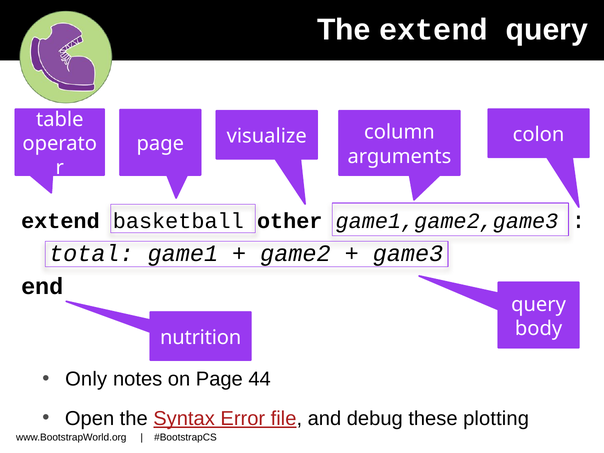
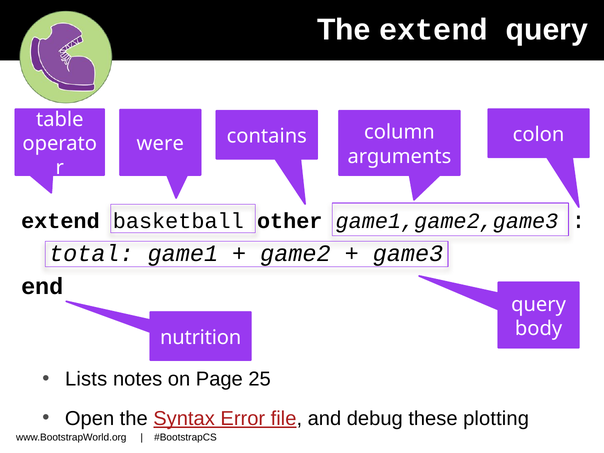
visualize: visualize -> contains (267, 136)
page: page -> were (160, 144)
Only: Only -> Lists (86, 379)
44: 44 -> 25 (260, 379)
